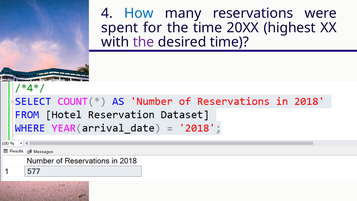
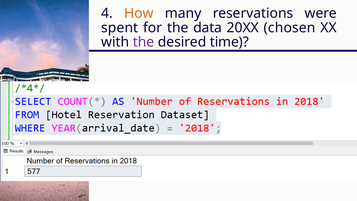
How colour: blue -> orange (139, 13)
the time: time -> data (208, 28)
highest: highest -> chosen (290, 28)
